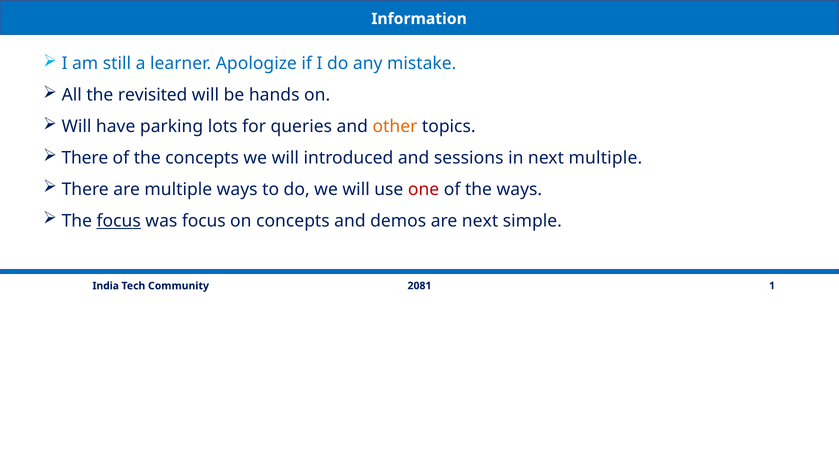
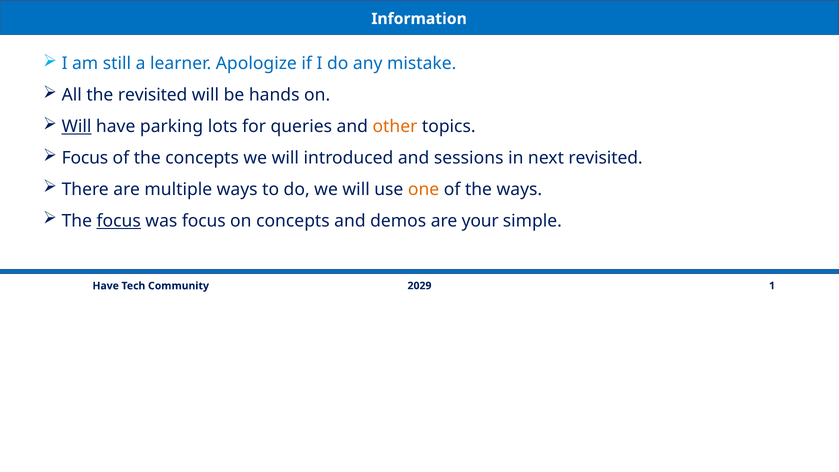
Will underline: none -> present (77, 127)
There: There -> Focus (85, 158)
next multiple: multiple -> revisited (606, 158)
one colour: red -> orange (424, 190)
are next: next -> your (480, 221)
2081: 2081 -> 2029 (419, 286)
India: India -> Have (106, 286)
